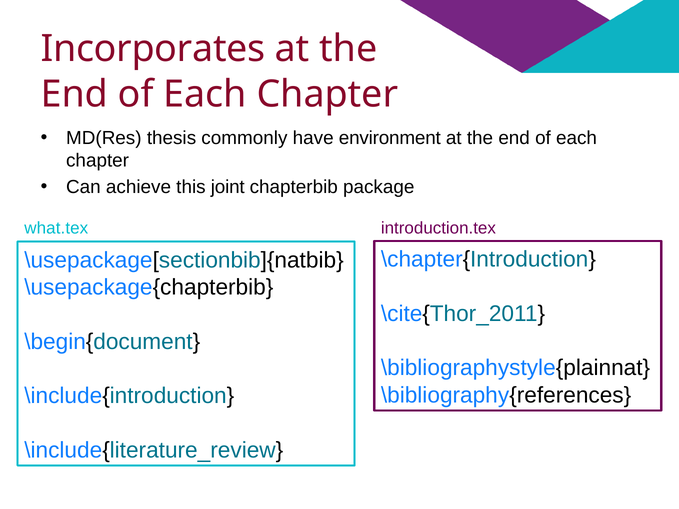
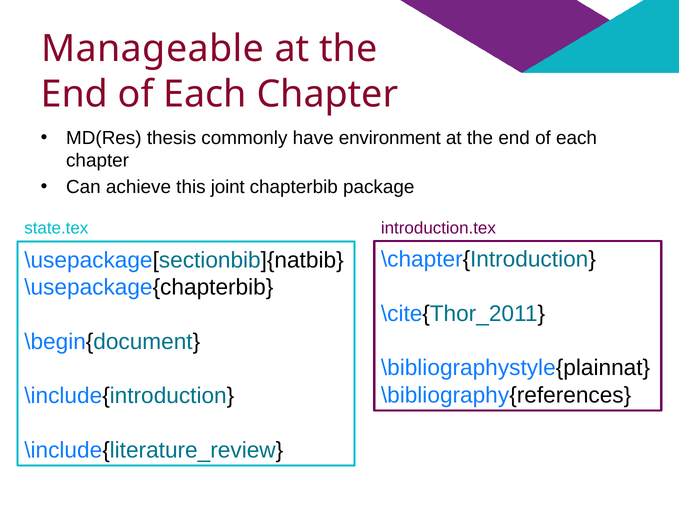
Incorporates: Incorporates -> Manageable (153, 49)
what.tex: what.tex -> state.tex (56, 228)
